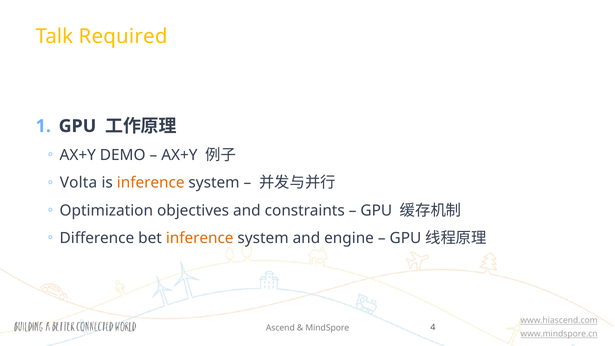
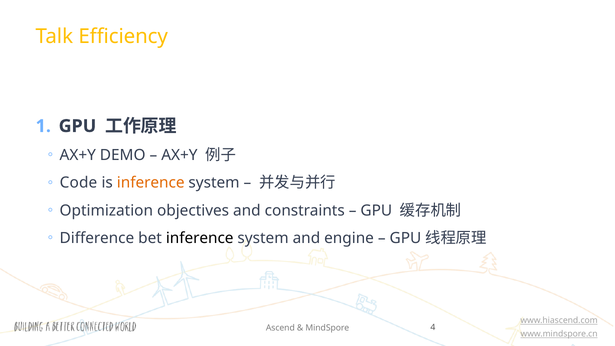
Required: Required -> Efficiency (123, 36)
Volta: Volta -> Code (78, 183)
inference colour: orange -> black (200, 238)
